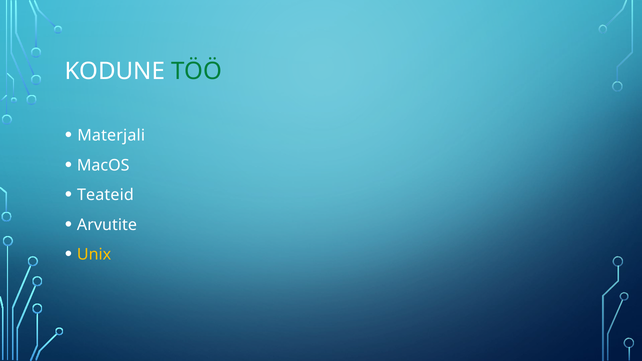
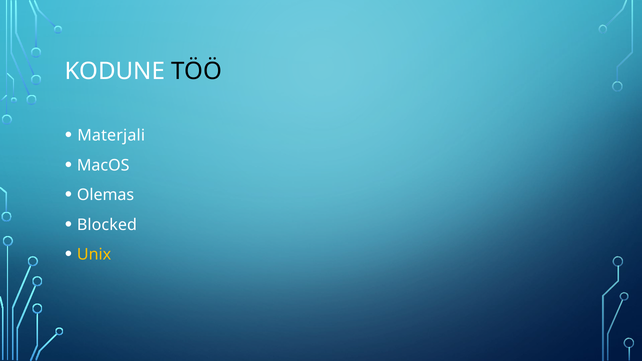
TÖÖ colour: green -> black (197, 71)
Teateid: Teateid -> Olemas (106, 195)
Arvutite: Arvutite -> Blocked (107, 225)
